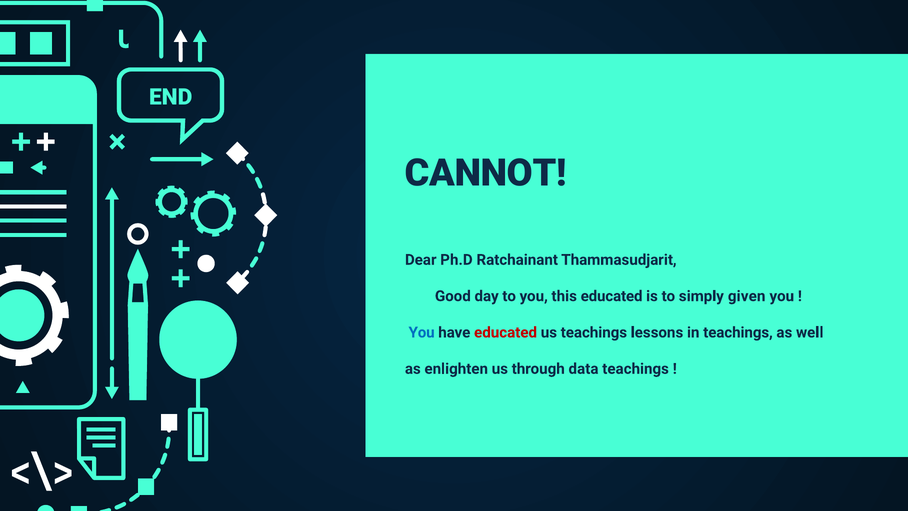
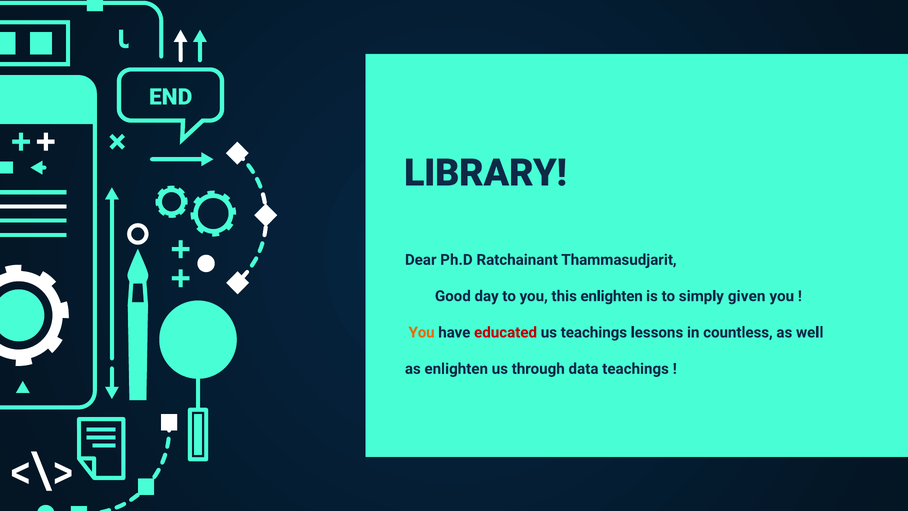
CANNOT: CANNOT -> LIBRARY (486, 173)
this educated: educated -> enlighten (612, 296)
You colour: blue -> orange (422, 332)
in teachings: teachings -> countless (738, 332)
